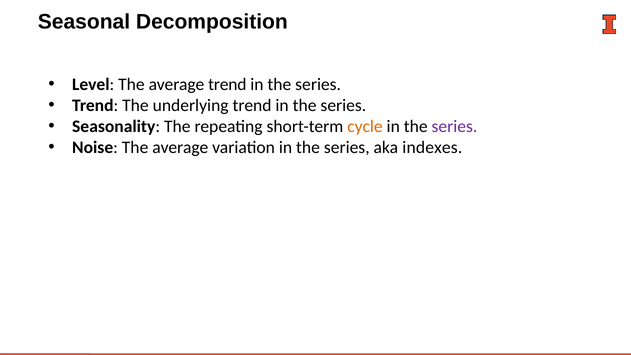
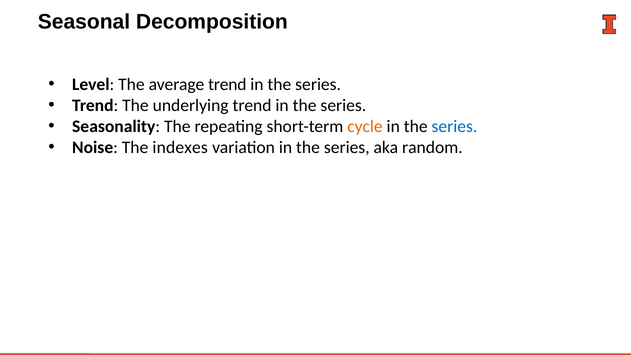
series colour: purple -> blue (454, 126)
Noise The average: average -> indexes (180, 147)
indexes: indexes -> random (432, 147)
